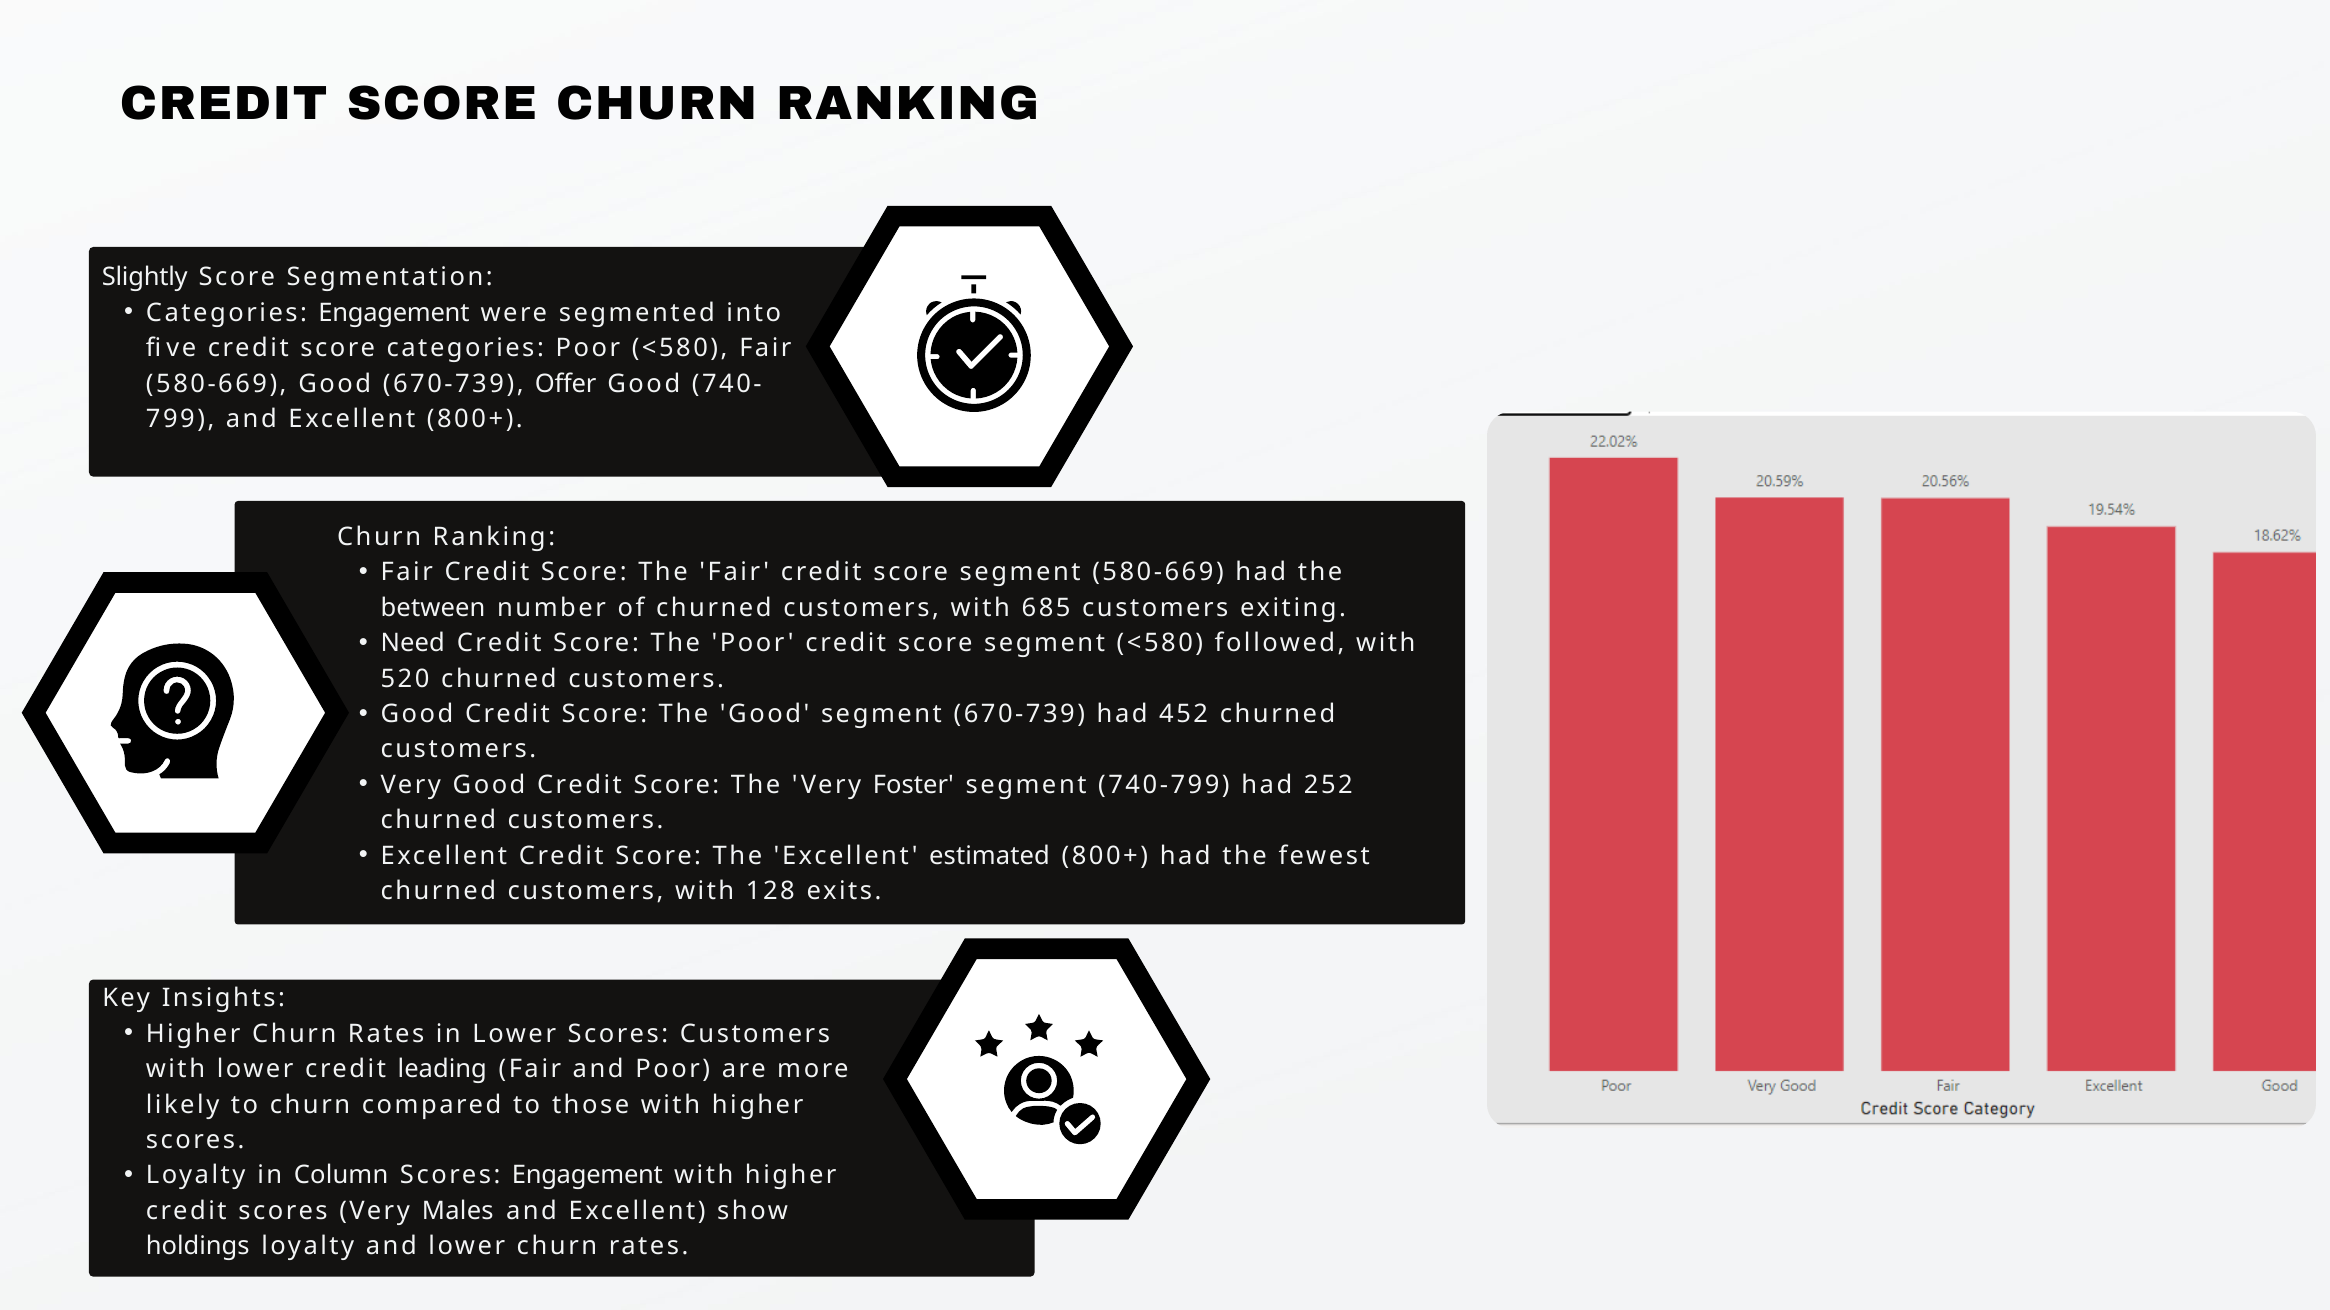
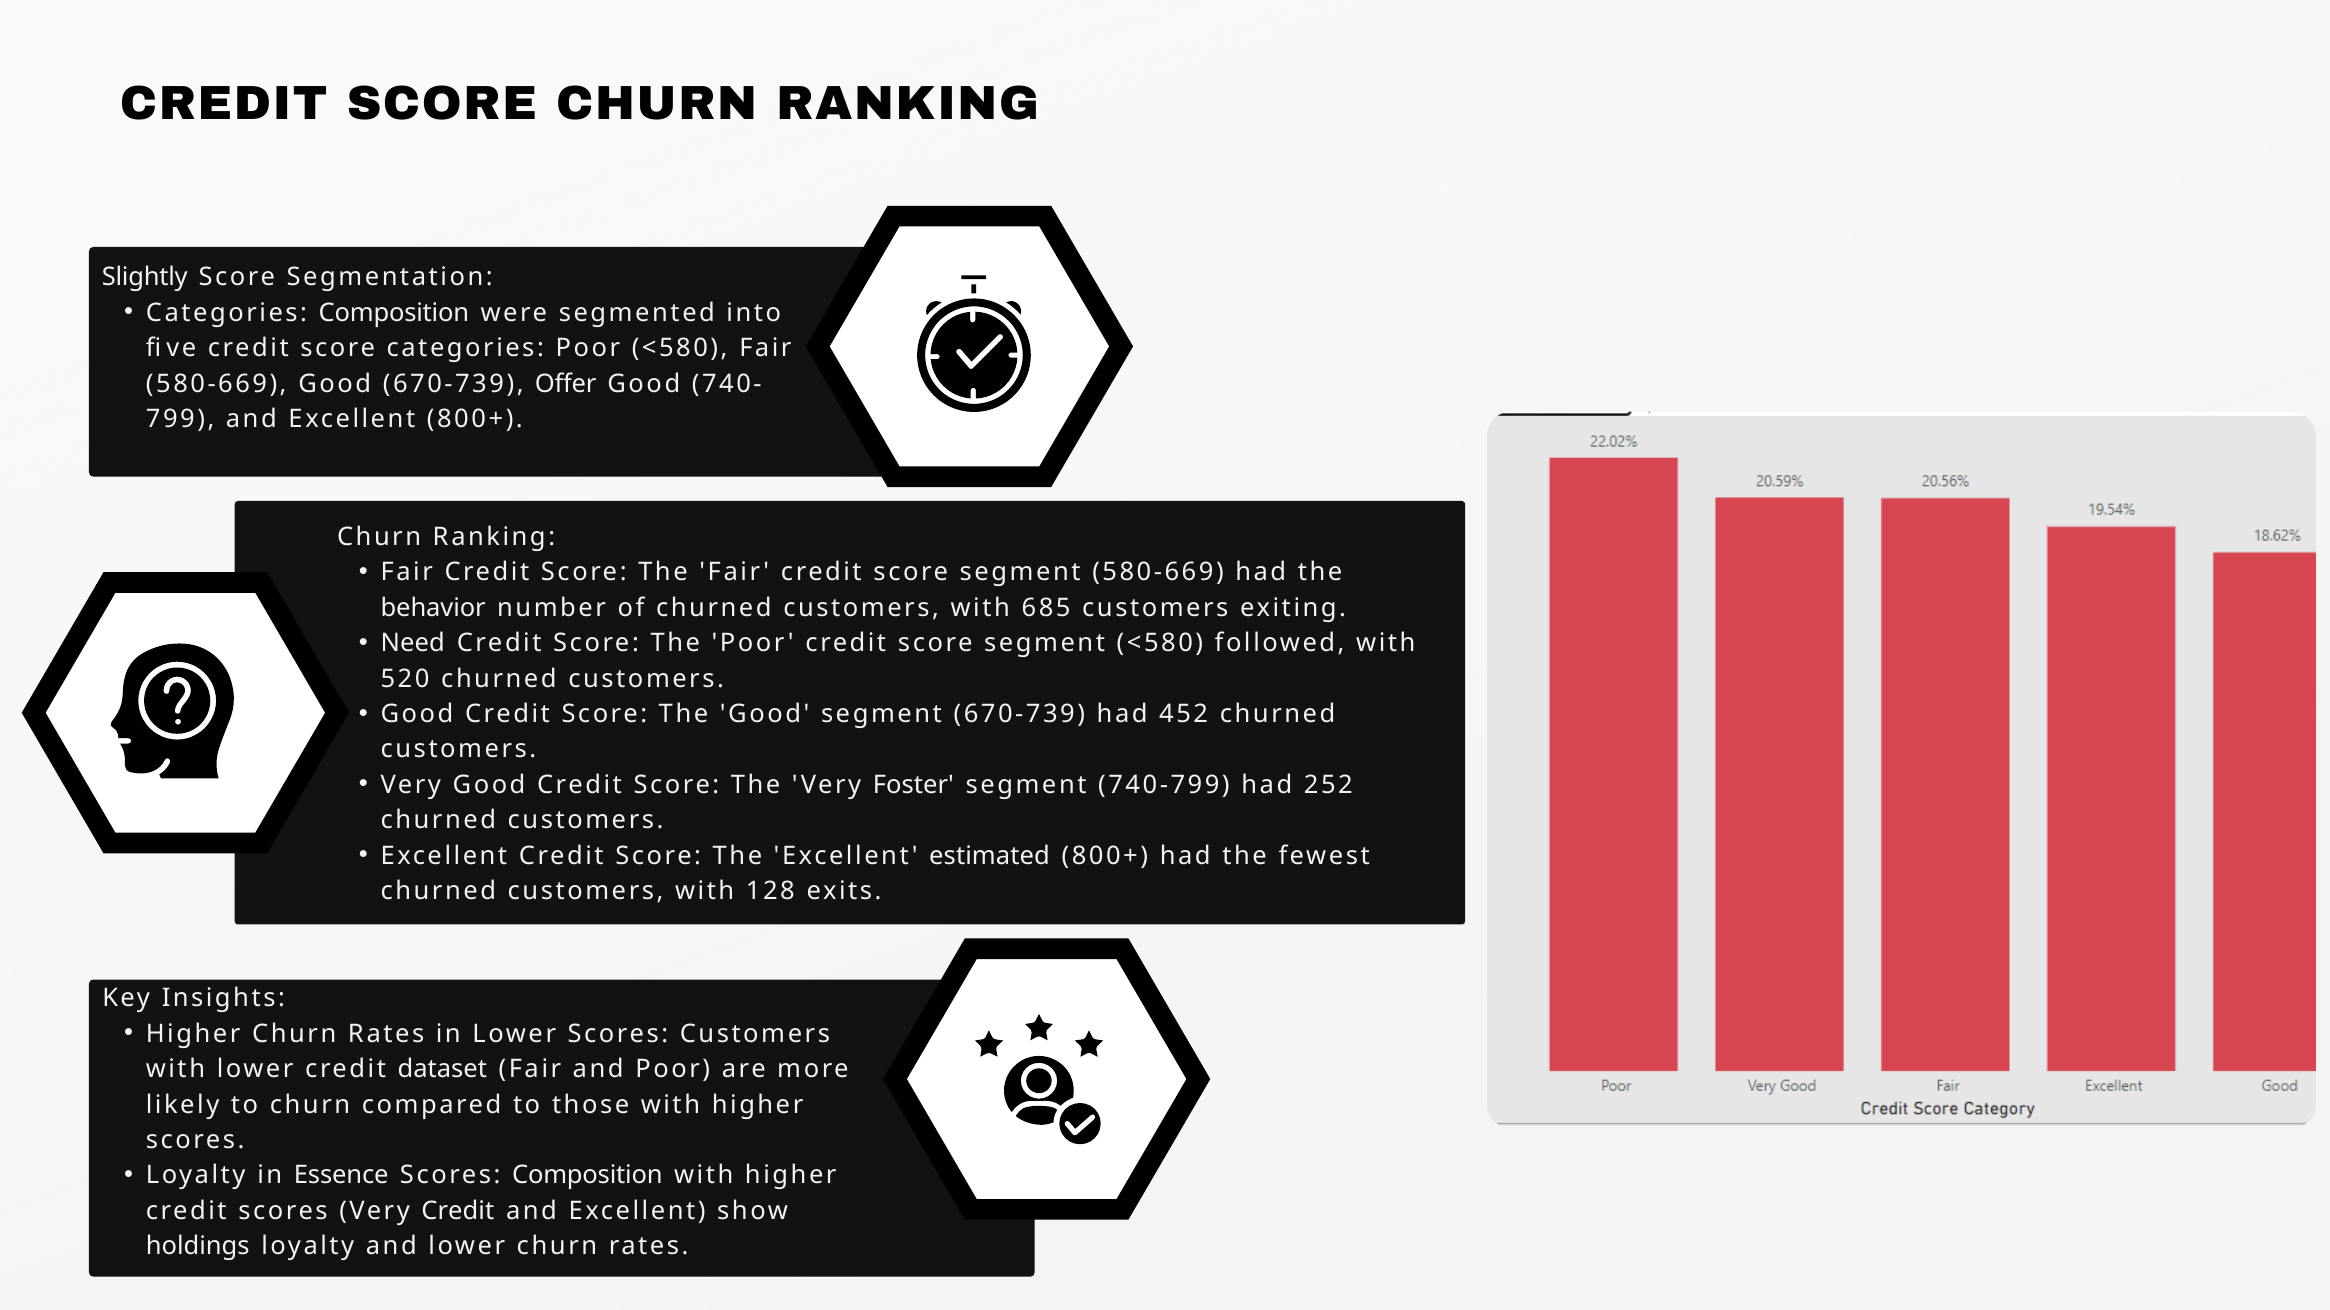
Categories Engagement: Engagement -> Composition (394, 313)
between: between -> behavior (433, 608)
leading: leading -> dataset (442, 1070)
Column: Column -> Essence (341, 1176)
Scores Engagement: Engagement -> Composition (587, 1176)
Very Males: Males -> Credit (458, 1211)
